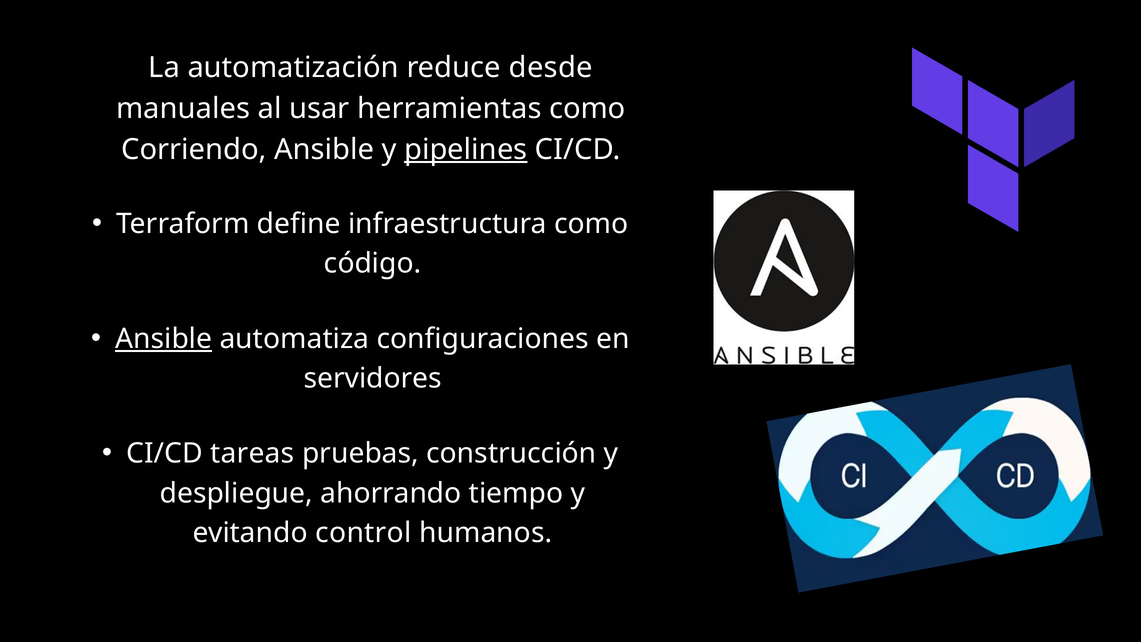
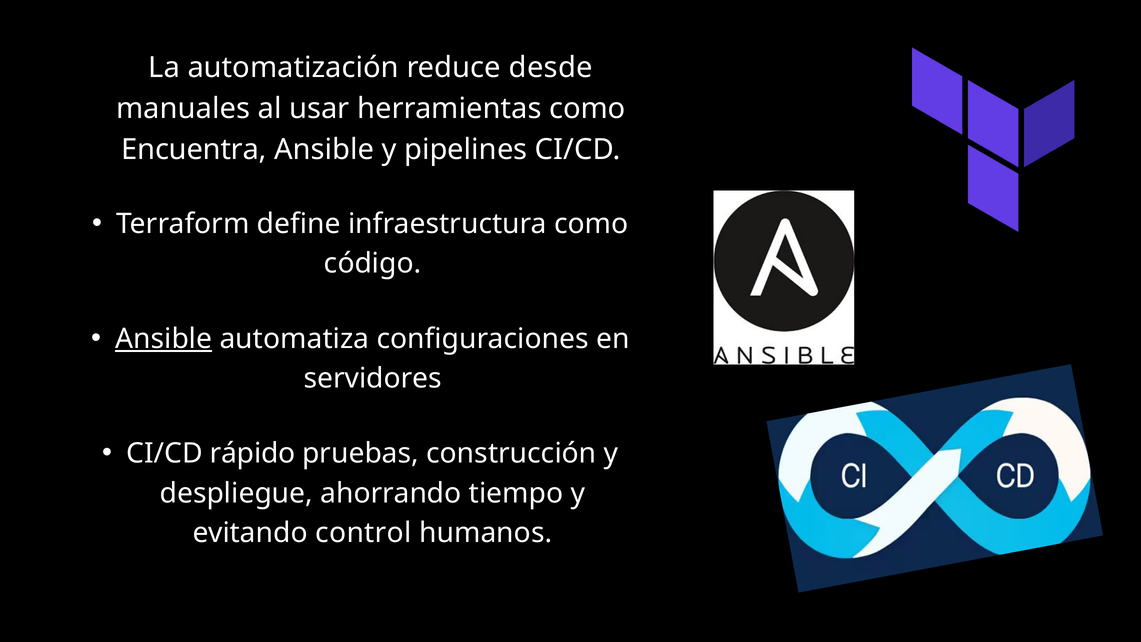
Corriendo: Corriendo -> Encuentra (194, 149)
pipelines underline: present -> none (466, 149)
tareas: tareas -> rápido (253, 453)
